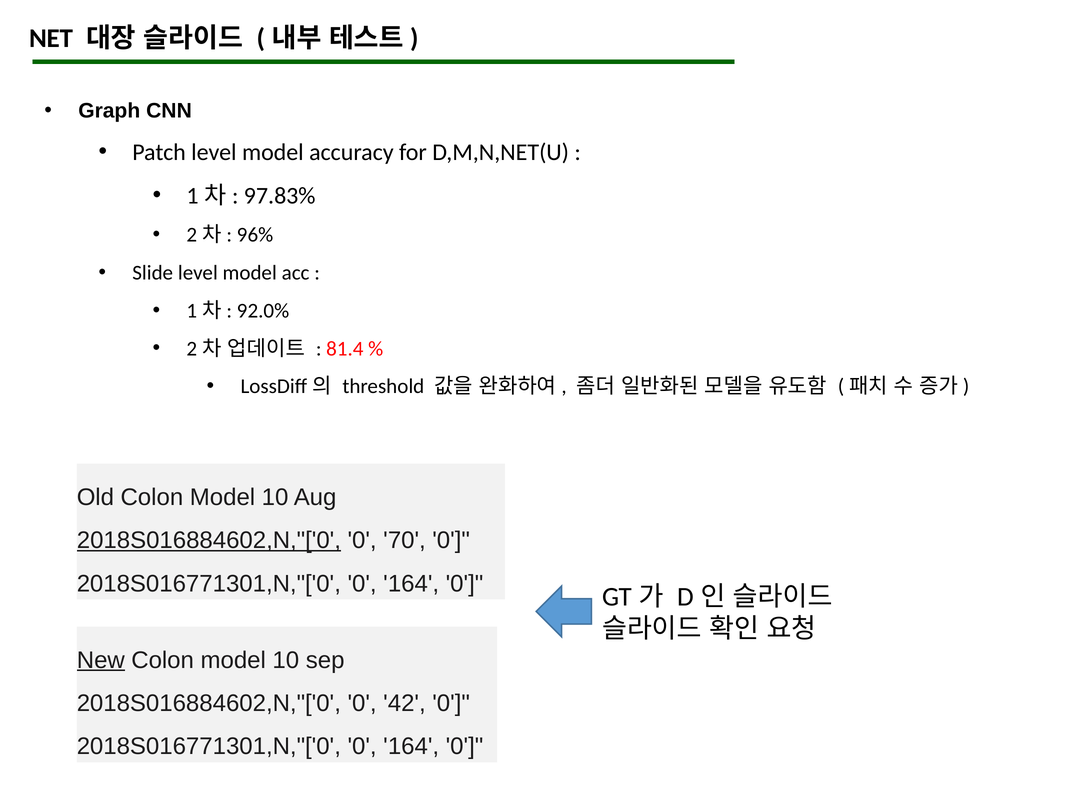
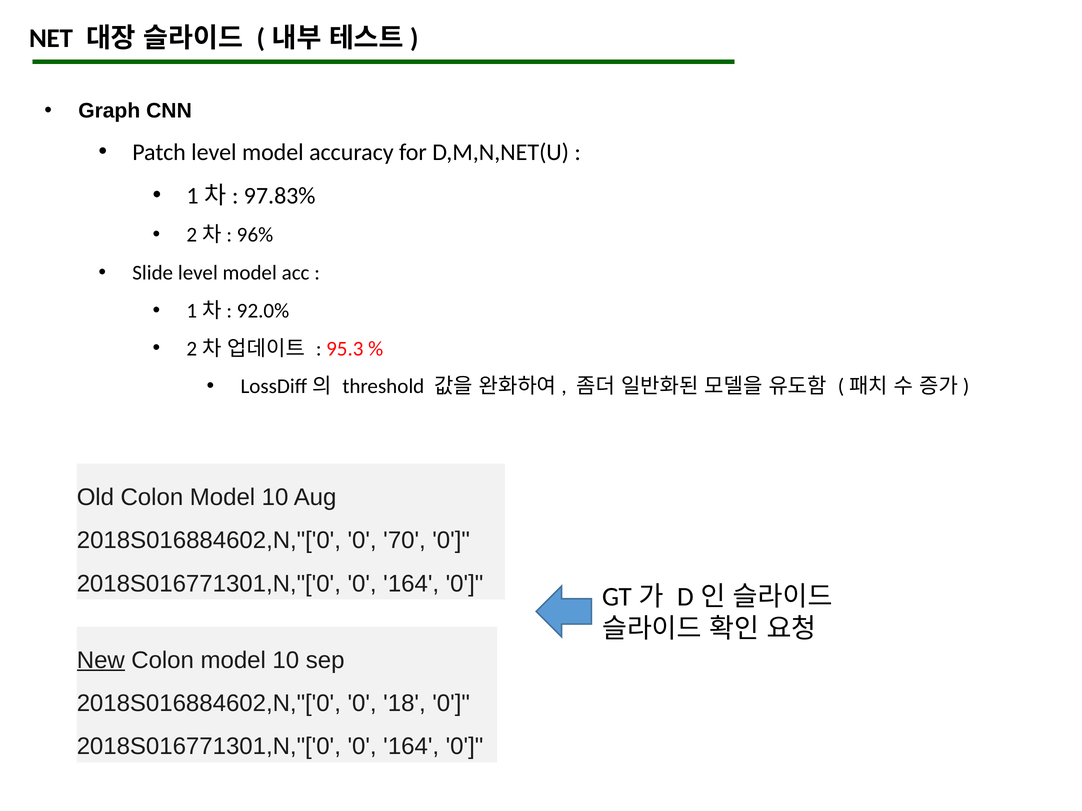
81.4: 81.4 -> 95.3 (345, 349)
2018S016884602,N,"['0 underline: present -> none (209, 541)
42: 42 -> 18 (404, 704)
